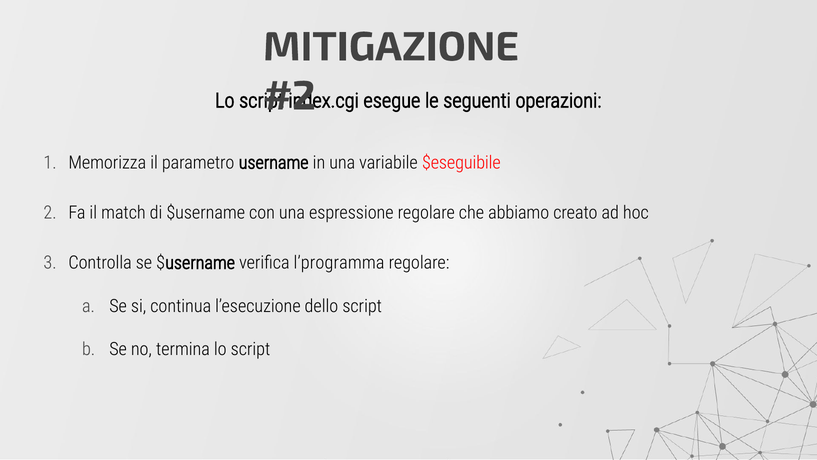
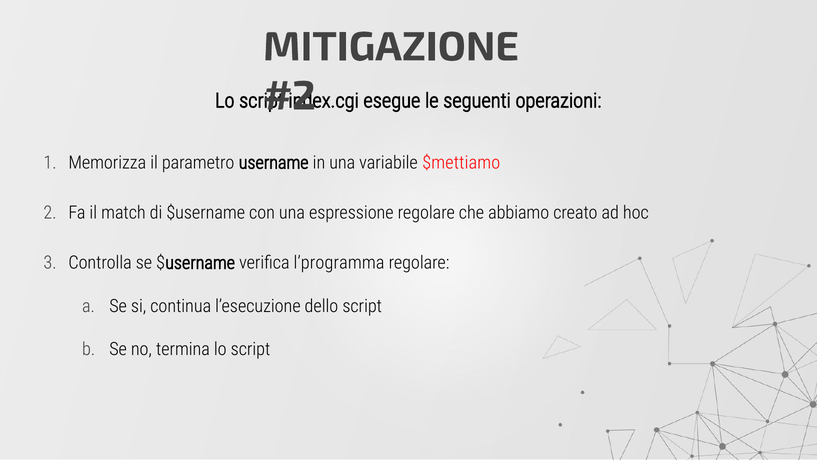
$eseguibile: $eseguibile -> $mettiamo (461, 163)
